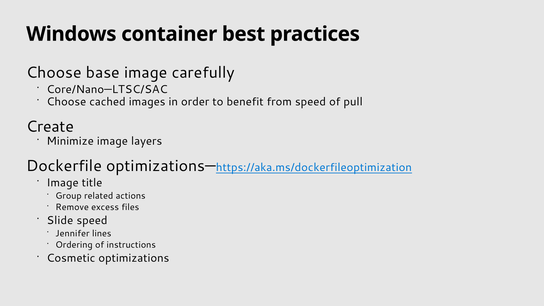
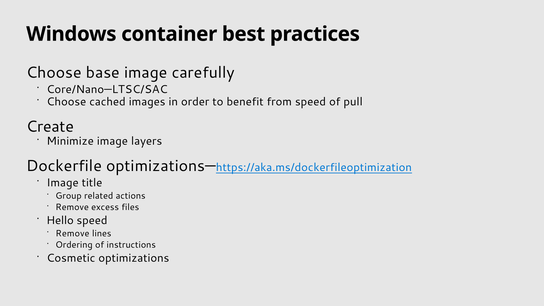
Slide: Slide -> Hello (60, 221)
Jennifer: Jennifer -> Remove (72, 233)
